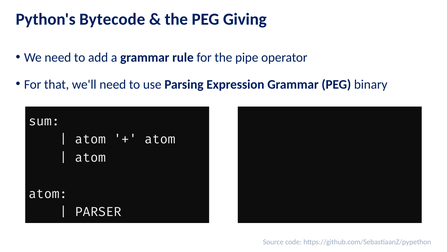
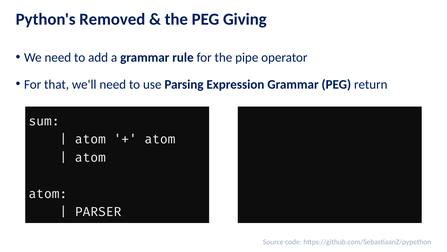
Bytecode: Bytecode -> Removed (112, 19)
binary: binary -> return (371, 84)
